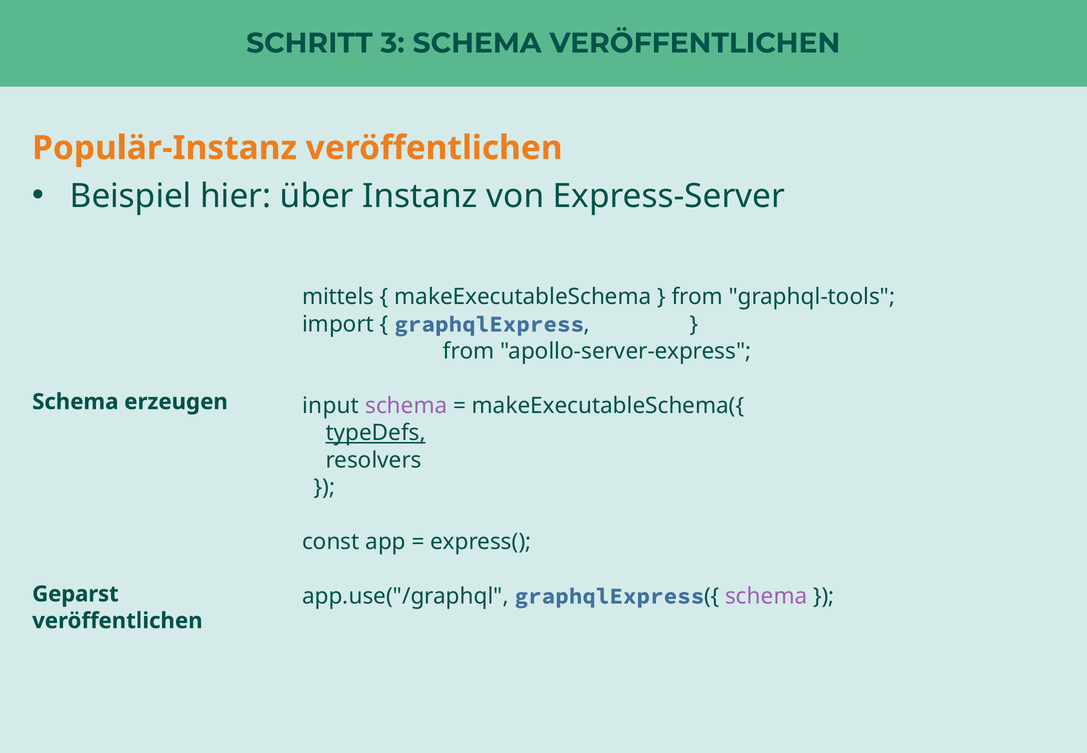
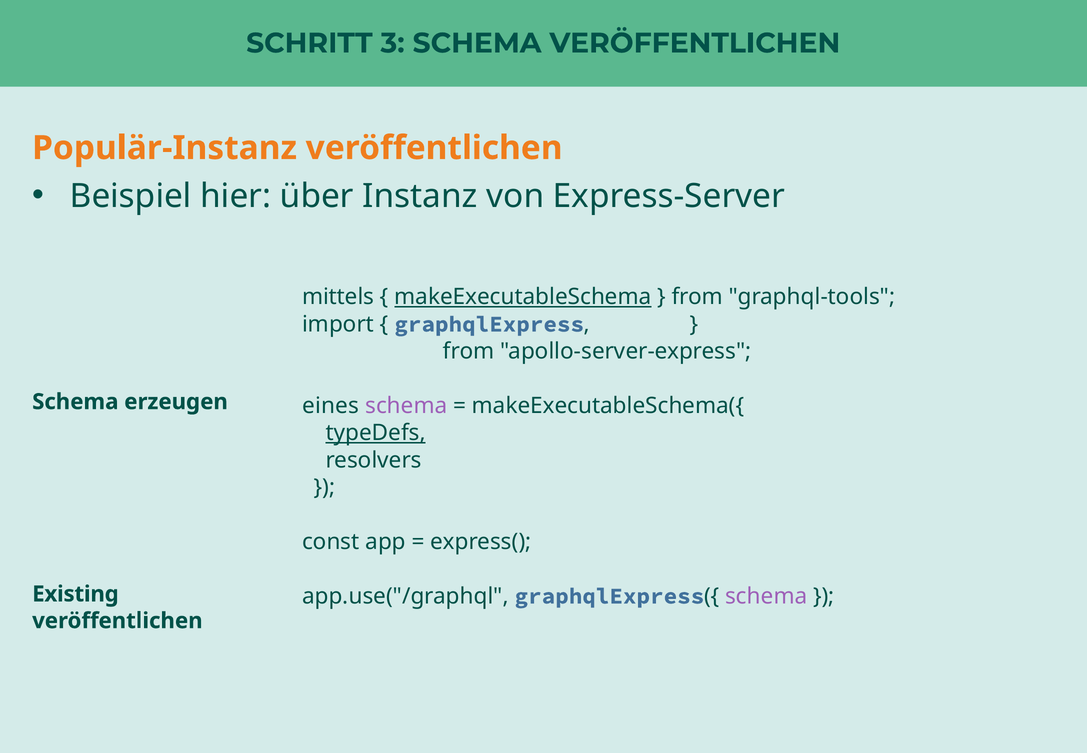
makeExecutableSchema underline: none -> present (523, 297)
input: input -> eines (331, 405)
Geparst: Geparst -> Existing (75, 594)
